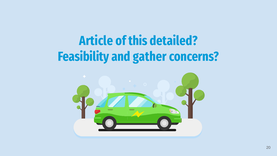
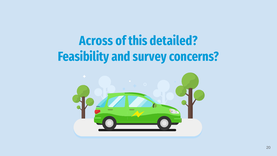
Article: Article -> Across (96, 41)
gather: gather -> survey (150, 57)
